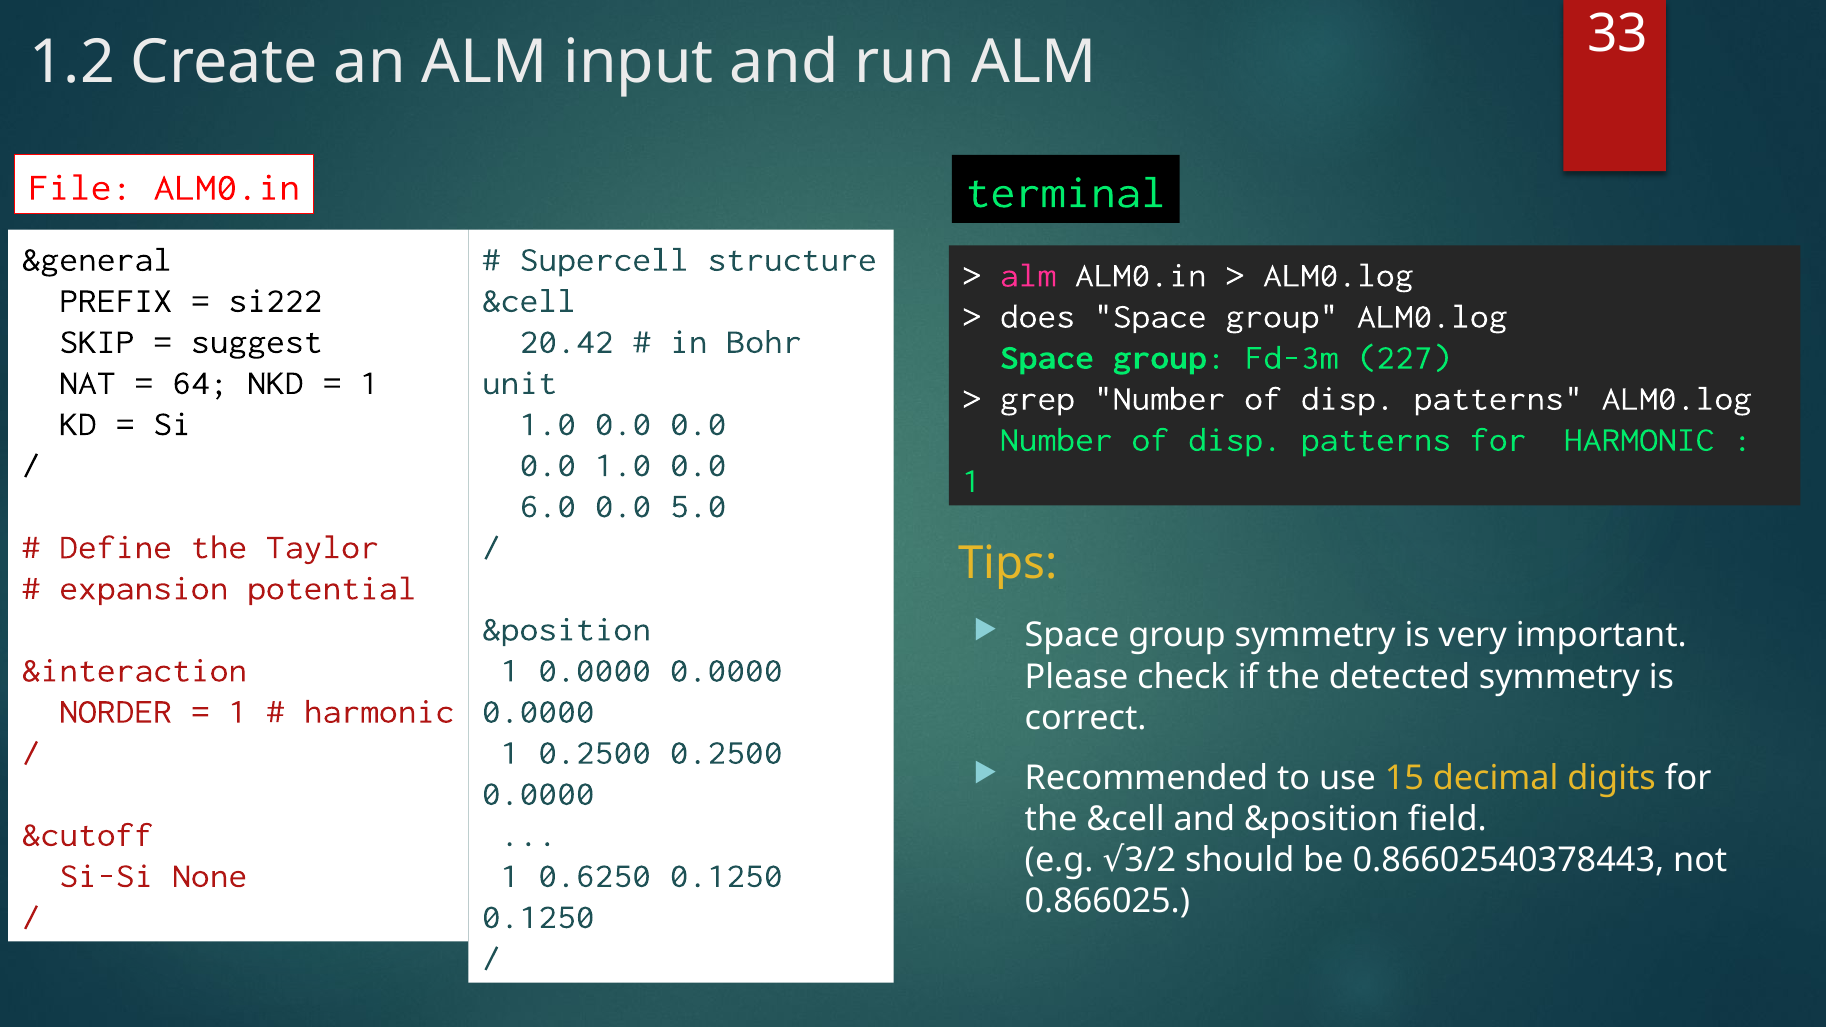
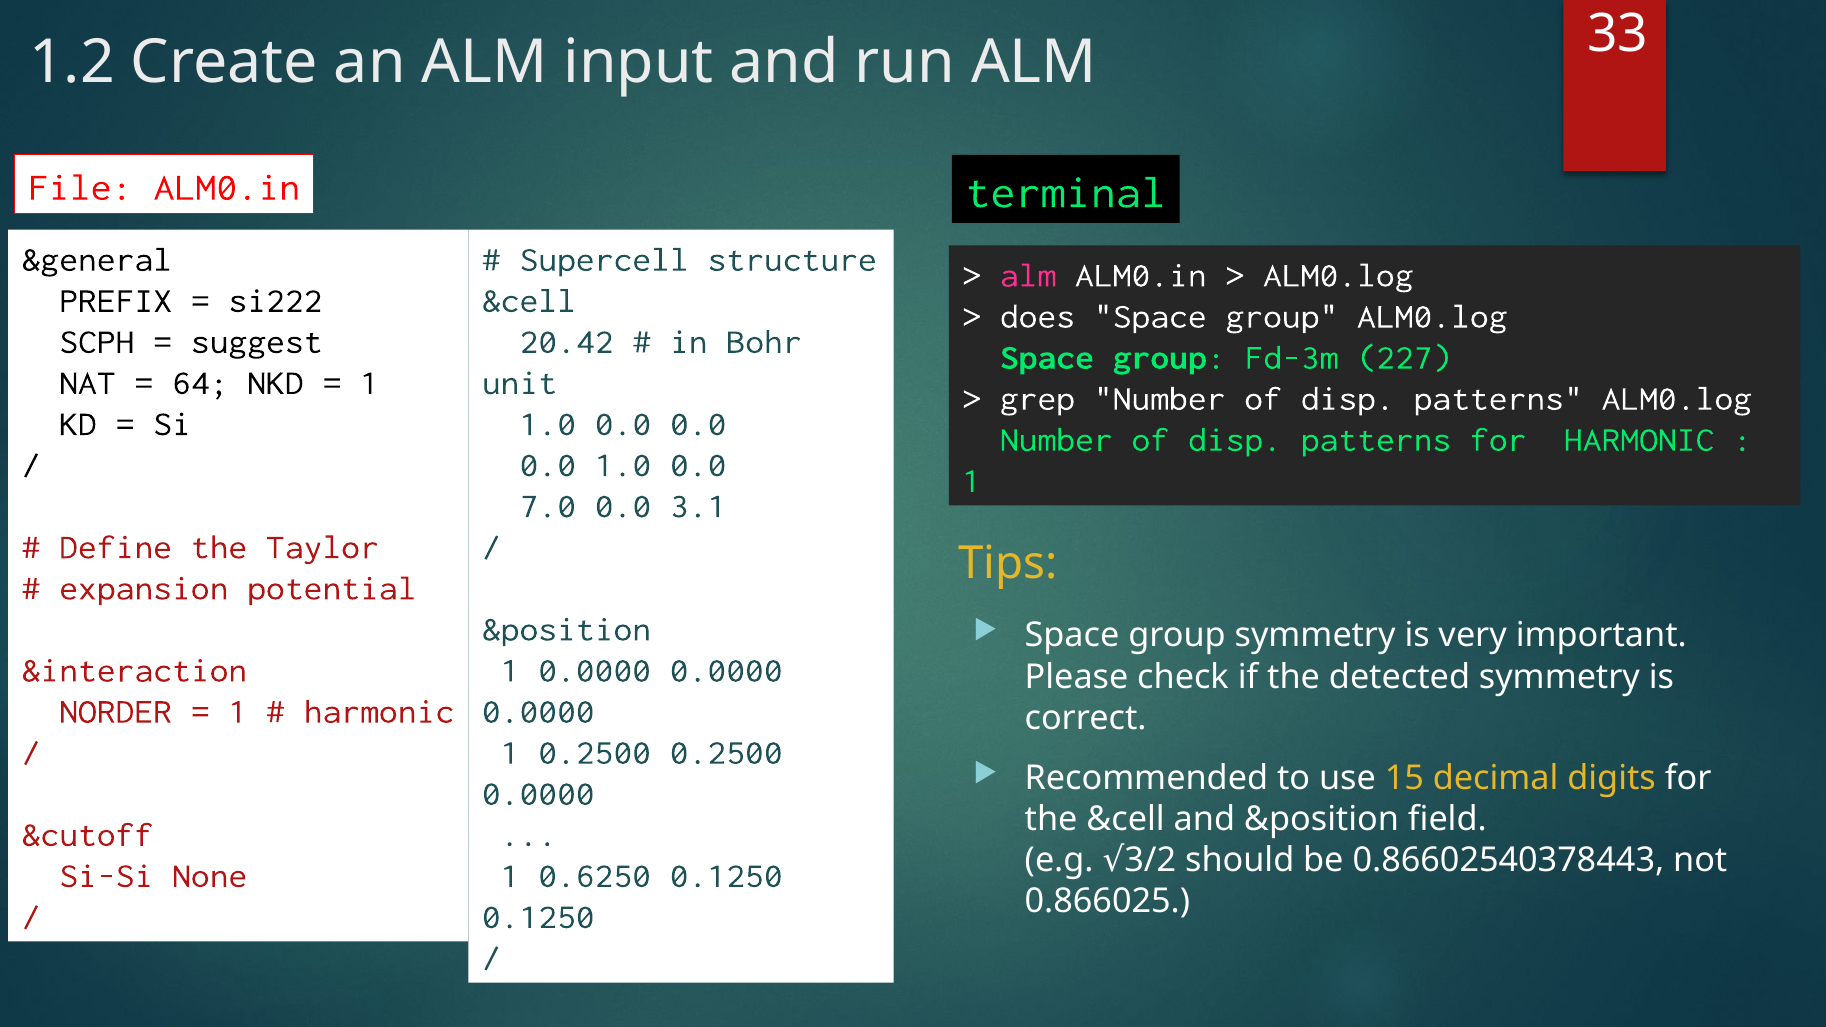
SKIP: SKIP -> SCPH (97, 342)
6.0: 6.0 -> 7.0 (548, 506)
5.0: 5.0 -> 3.1 (698, 506)
